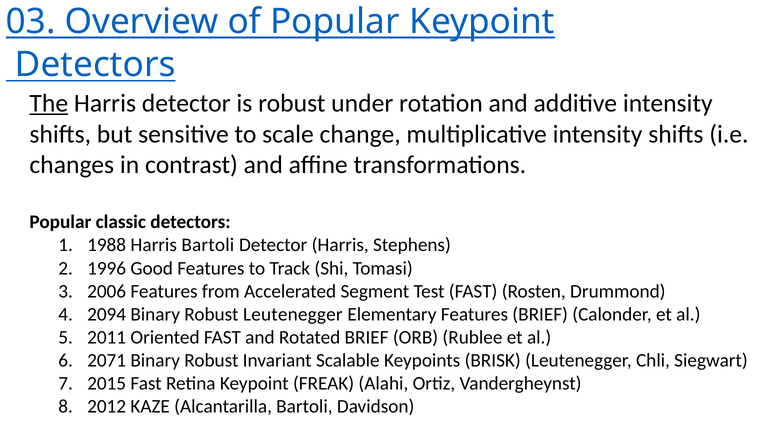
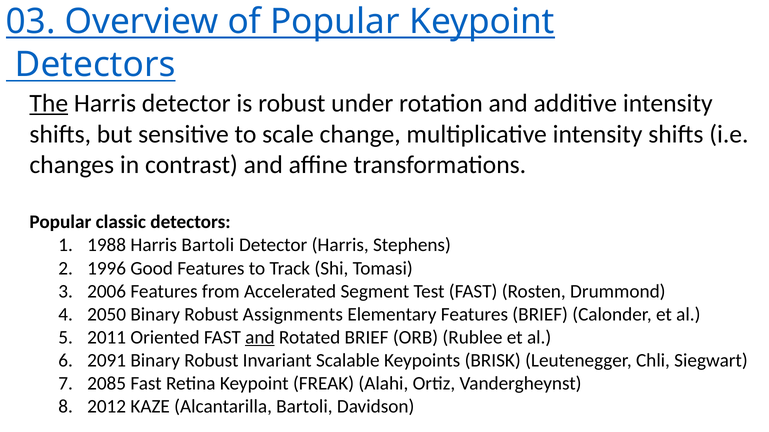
2094: 2094 -> 2050 (107, 315)
Robust Leutenegger: Leutenegger -> Assignments (293, 315)
and underline: none -> present (260, 338)
2071: 2071 -> 2091 (107, 361)
2015: 2015 -> 2085 (107, 384)
